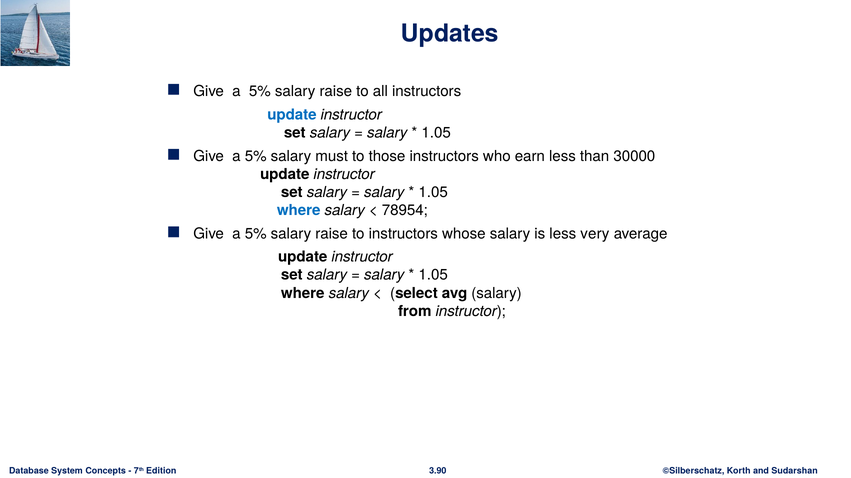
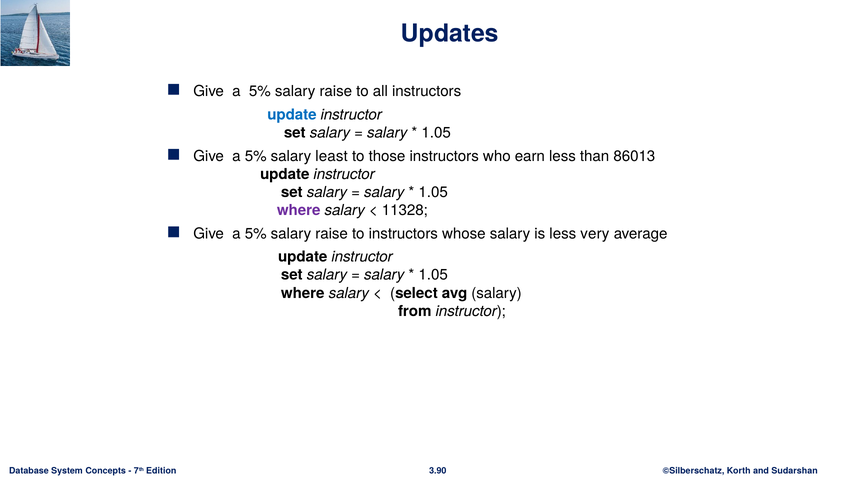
must: must -> least (332, 156)
30000: 30000 -> 86013 (634, 156)
where colour: blue -> purple (299, 211)
78954: 78954 -> 11328 (405, 211)
